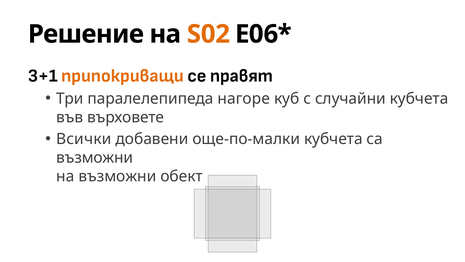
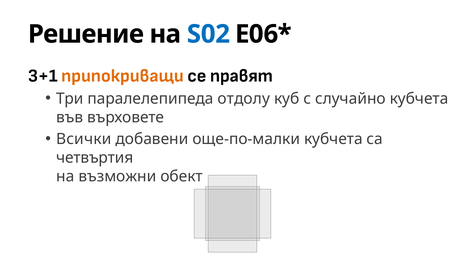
S02 colour: orange -> blue (208, 34)
нагоре: нагоре -> отдолу (244, 99)
случайни: случайни -> случайно (350, 99)
възможни: възможни -> четвъртия (95, 157)
